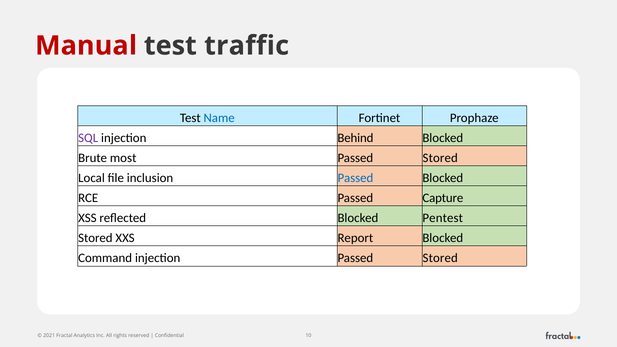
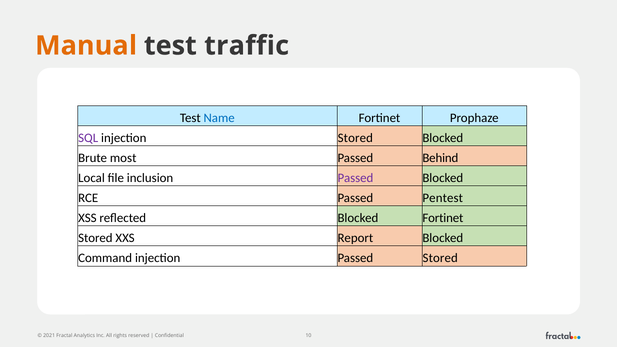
Manual colour: red -> orange (86, 46)
injection Behind: Behind -> Stored (355, 138)
Stored: Stored -> Behind (440, 158)
Passed colour: blue -> purple (355, 178)
Capture: Capture -> Pentest (443, 198)
Blocked Pentest: Pentest -> Fortinet (443, 218)
